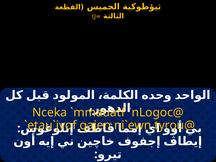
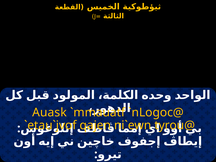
Nceka: Nceka -> Auask (50, 112)
